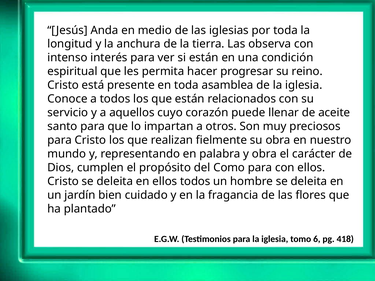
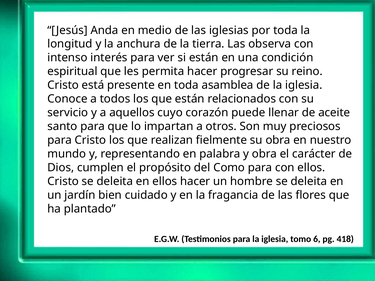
ellos todos: todos -> hacer (195, 181)
